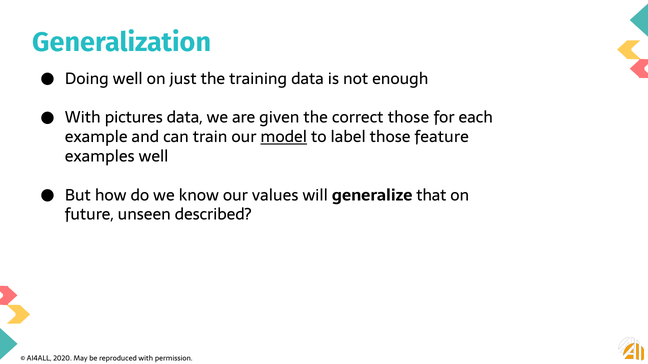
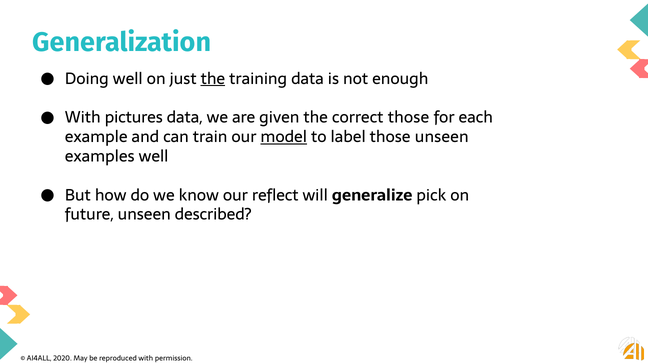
the underline: none -> present (213, 79)
those feature: feature -> unseen (442, 137)
values: values -> reflect (275, 195)
that: that -> pick (431, 195)
